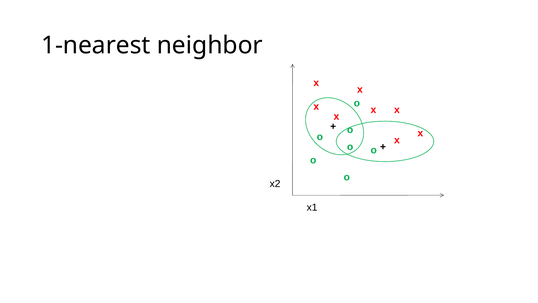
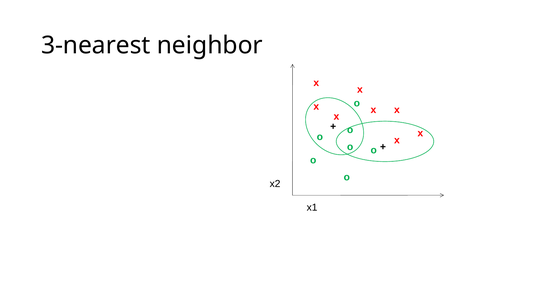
1-nearest: 1-nearest -> 3-nearest (96, 45)
